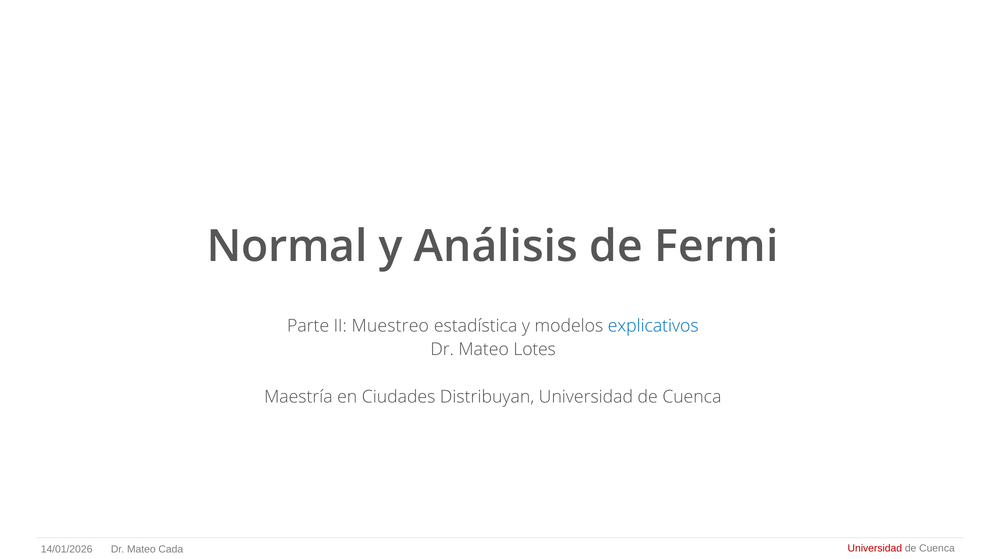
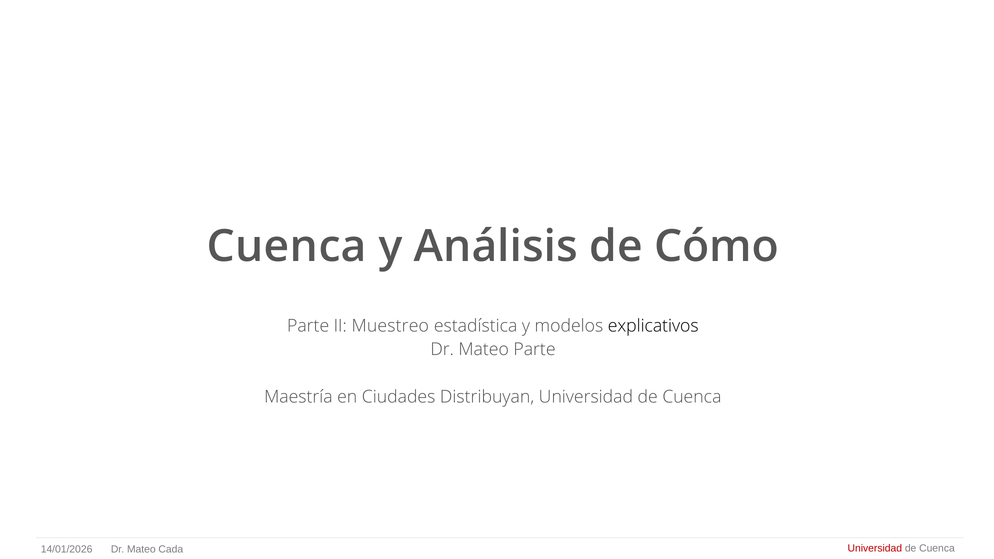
Normal: Normal -> Cuenca (287, 247)
Fermi: Fermi -> Cómo (717, 247)
explicativos colour: blue -> black (653, 326)
Mateo Lotes: Lotes -> Parte (535, 350)
